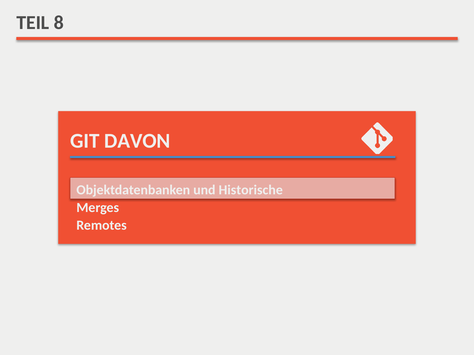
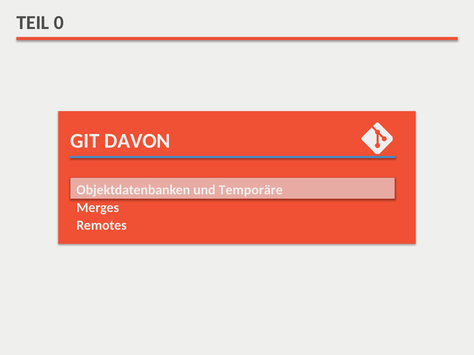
8: 8 -> 0 (59, 23)
Historische: Historische -> Temporäre (251, 190)
